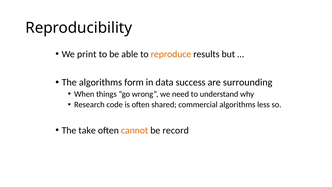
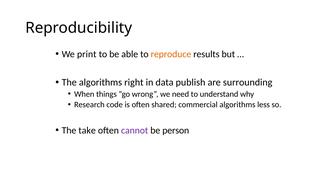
form: form -> right (134, 82)
success: success -> publish (191, 82)
cannot colour: orange -> purple (135, 130)
record: record -> person (176, 130)
